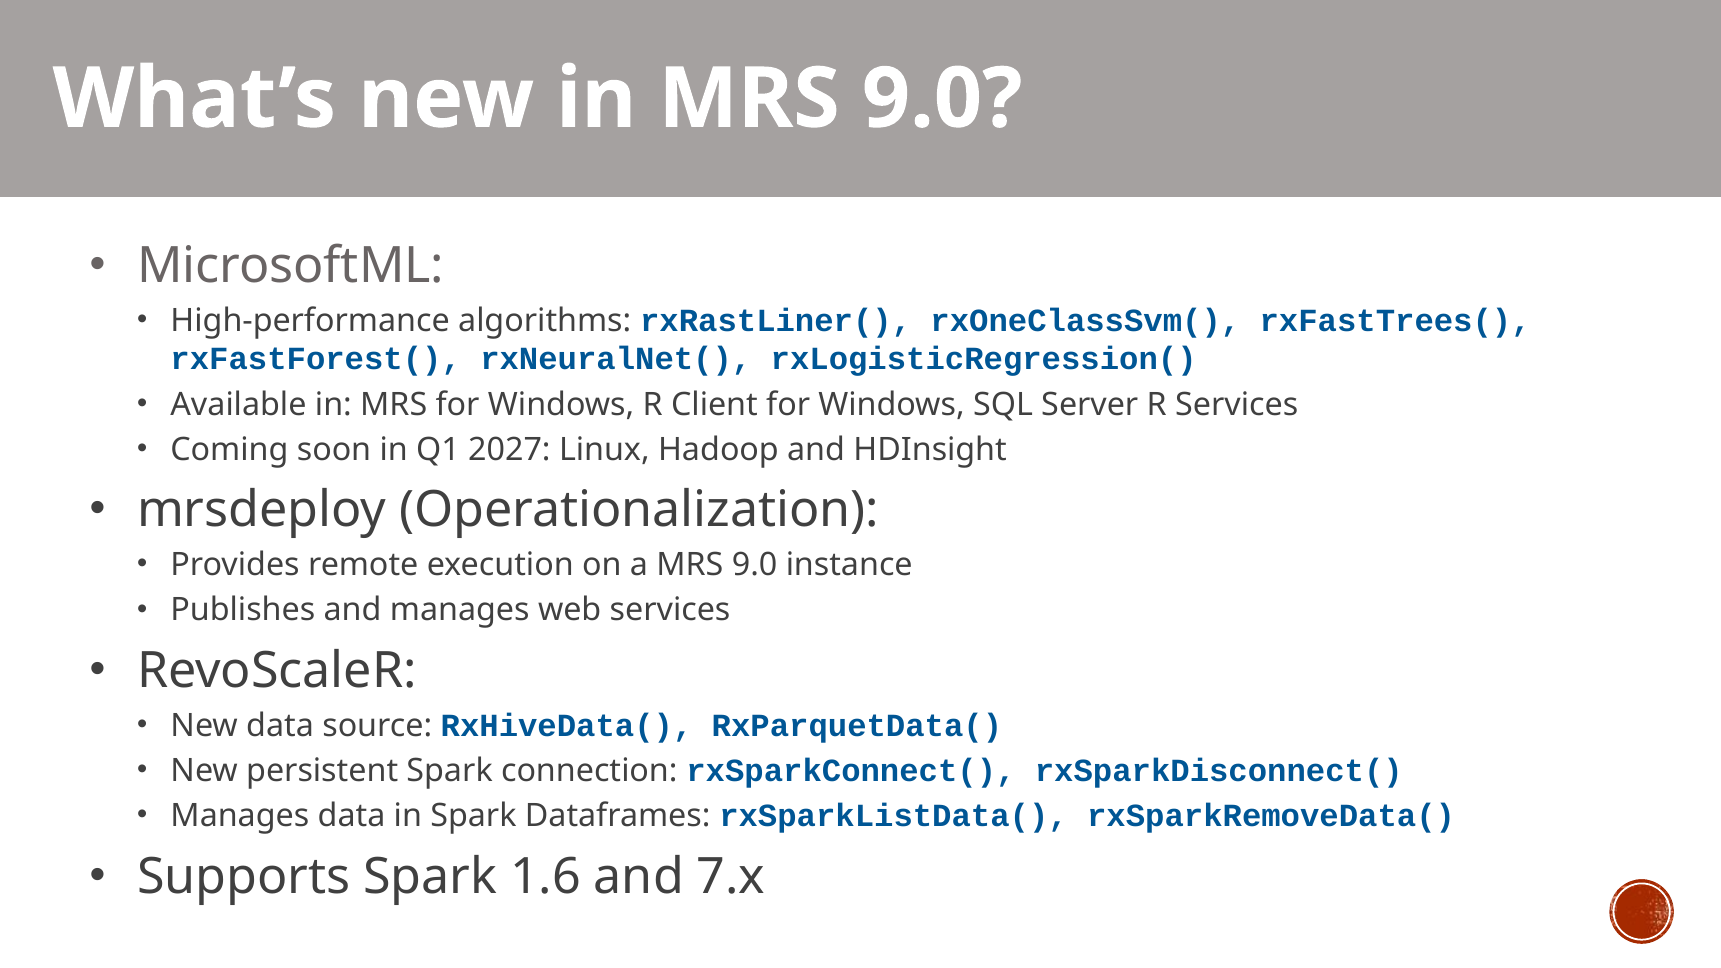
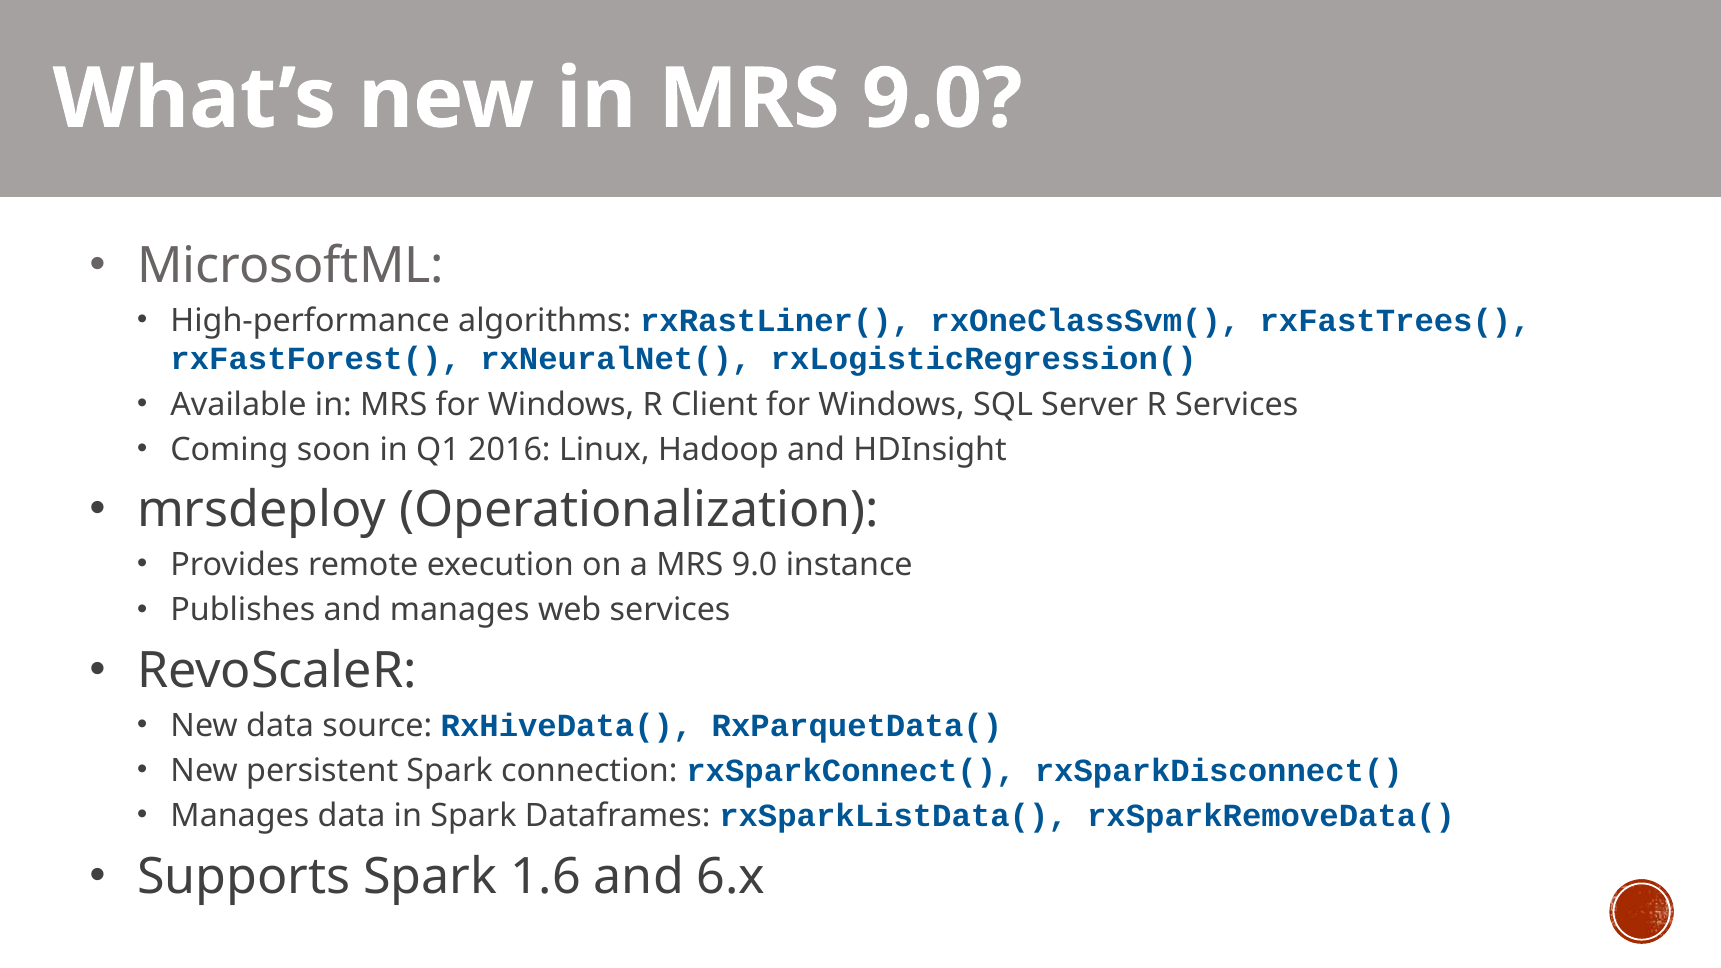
2027: 2027 -> 2016 (509, 450)
7.x: 7.x -> 6.x (731, 877)
